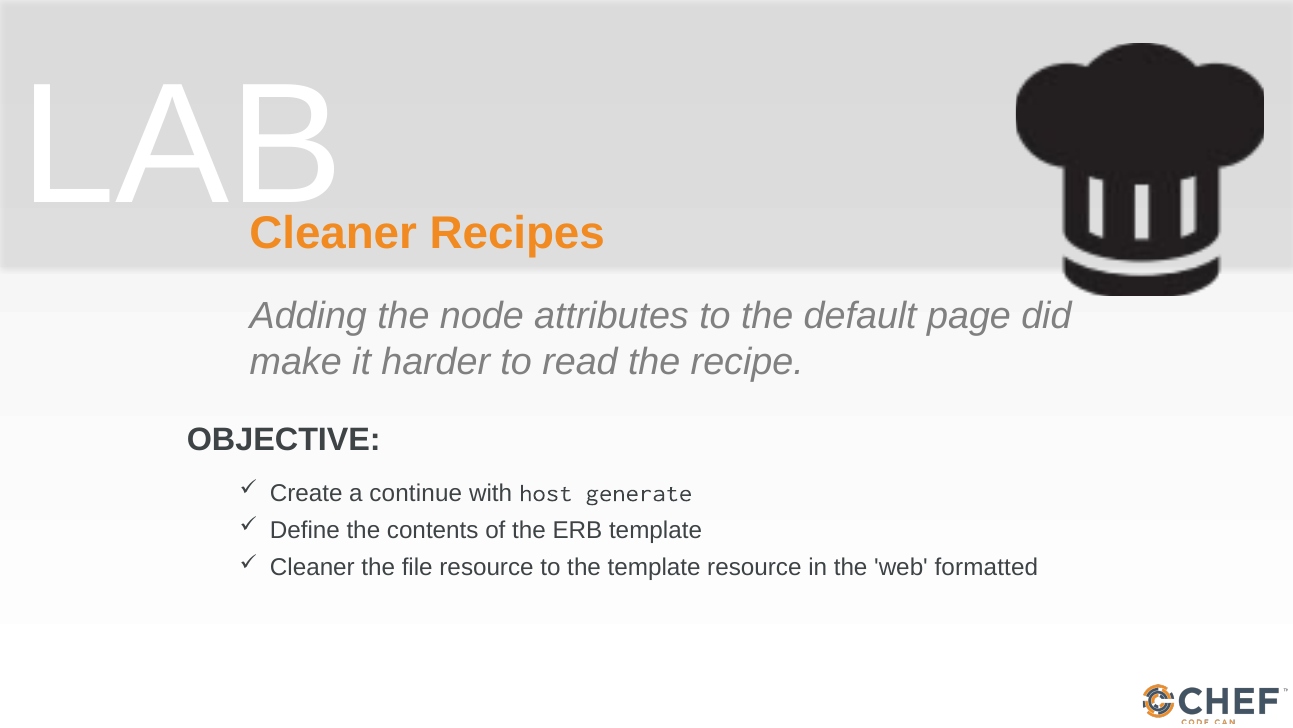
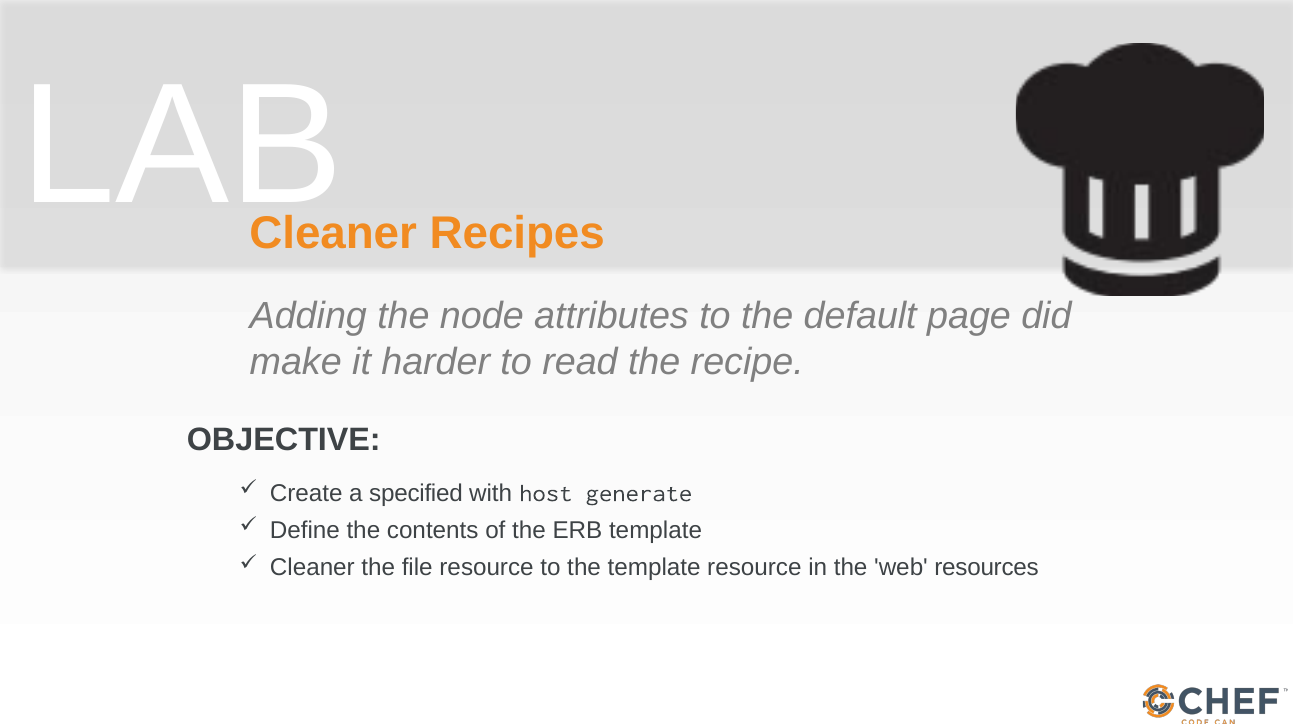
continue: continue -> specified (416, 493)
formatted: formatted -> resources (987, 567)
